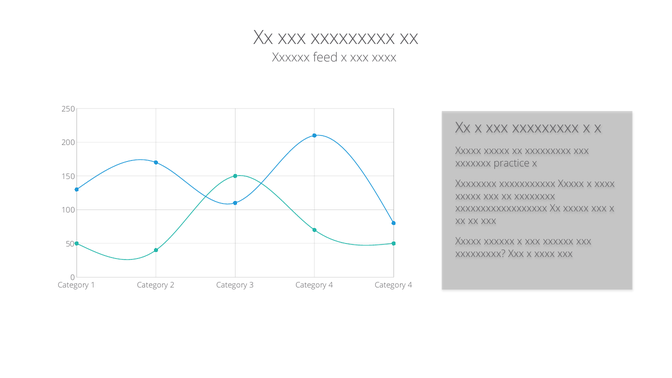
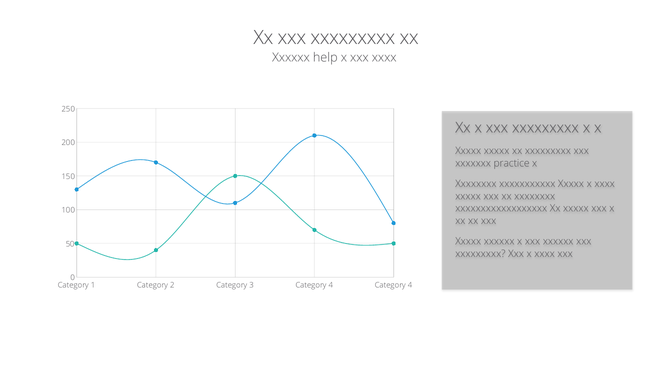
feed: feed -> help (325, 58)
